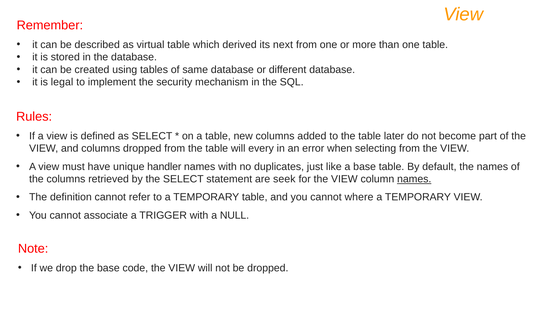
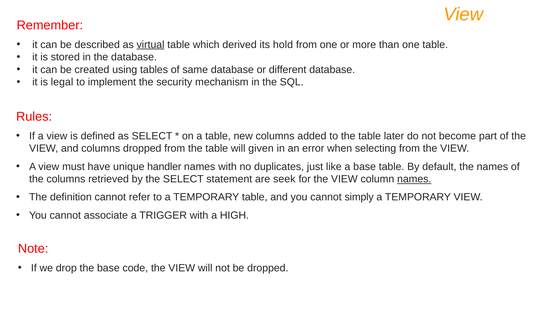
virtual underline: none -> present (151, 45)
next: next -> hold (283, 45)
every: every -> given (261, 149)
where: where -> simply (359, 197)
NULL: NULL -> HIGH (234, 215)
